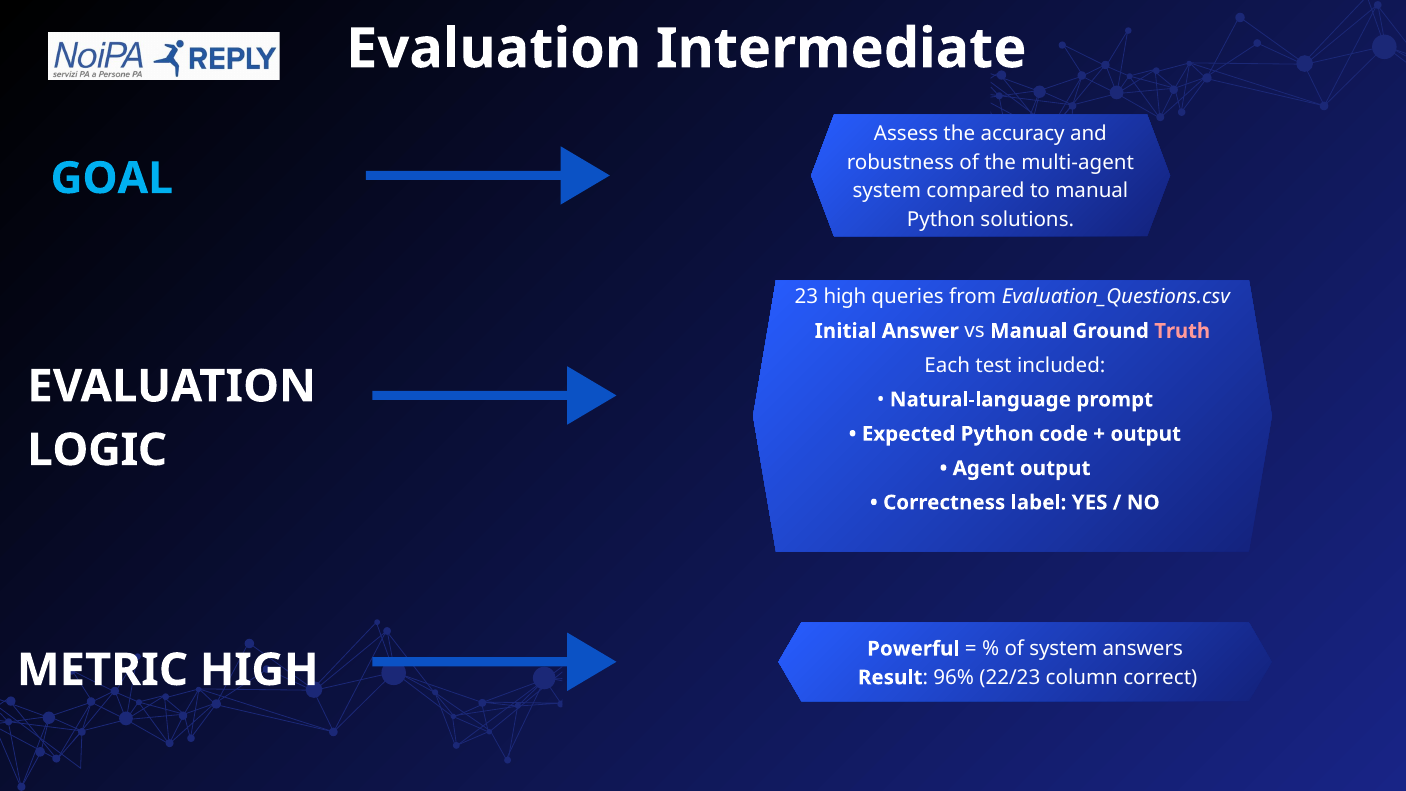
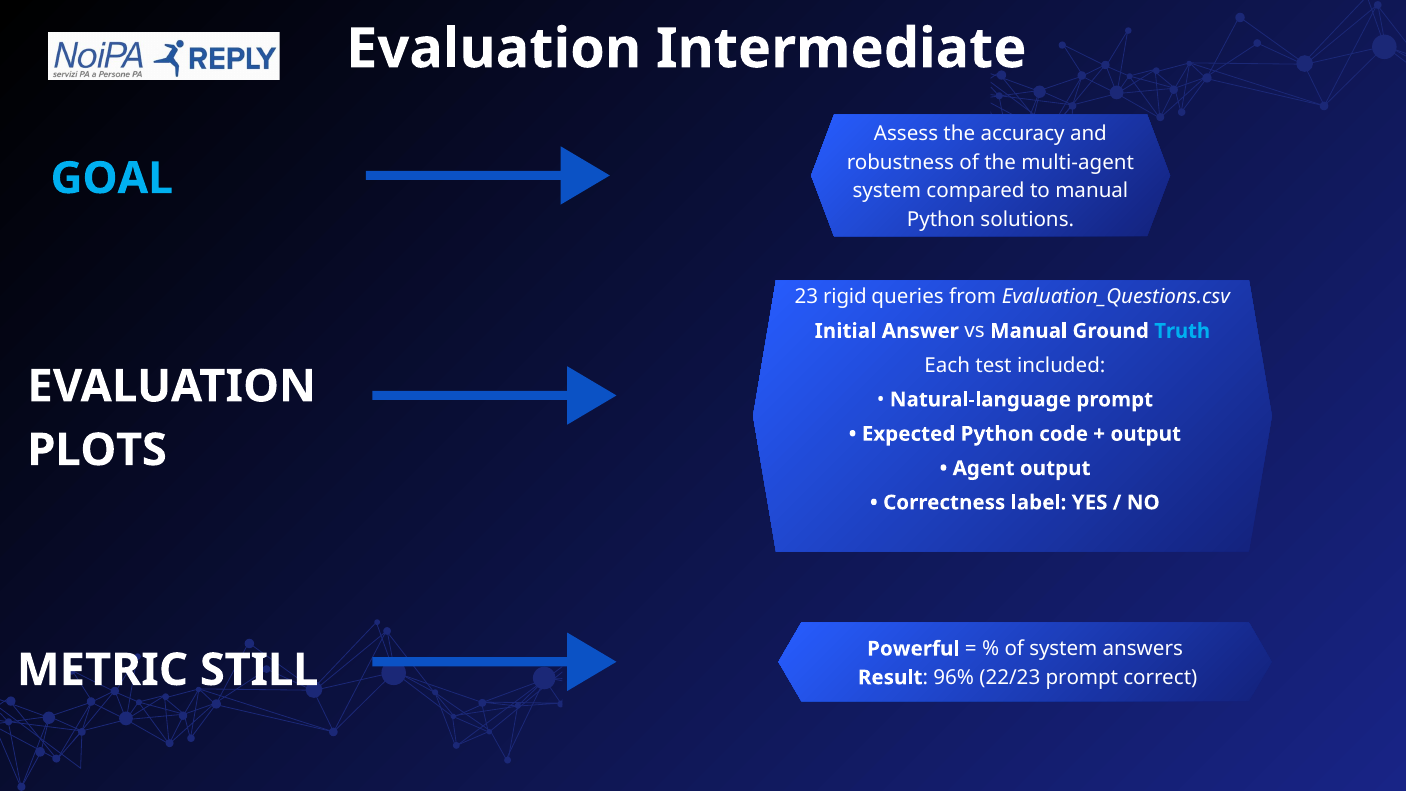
23 high: high -> rigid (845, 297)
Truth colour: pink -> light blue (1182, 331)
LOGIC: LOGIC -> PLOTS (97, 450)
METRIC HIGH: HIGH -> STILL (259, 670)
22/23 column: column -> prompt (1082, 677)
